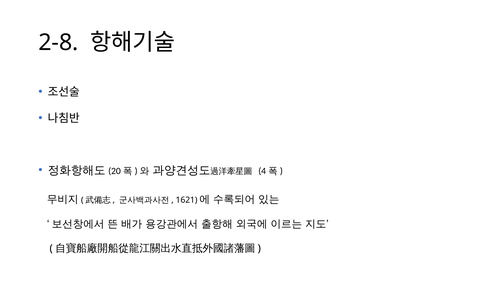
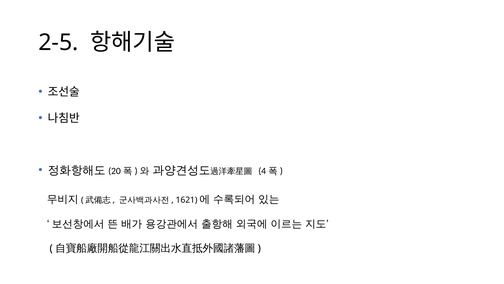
2-8: 2-8 -> 2-5 (58, 42)
